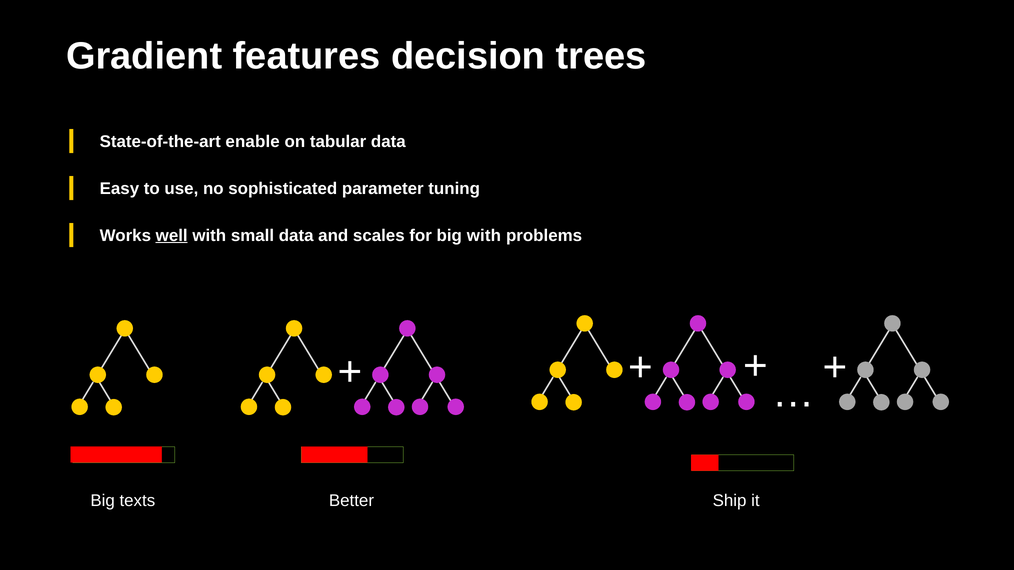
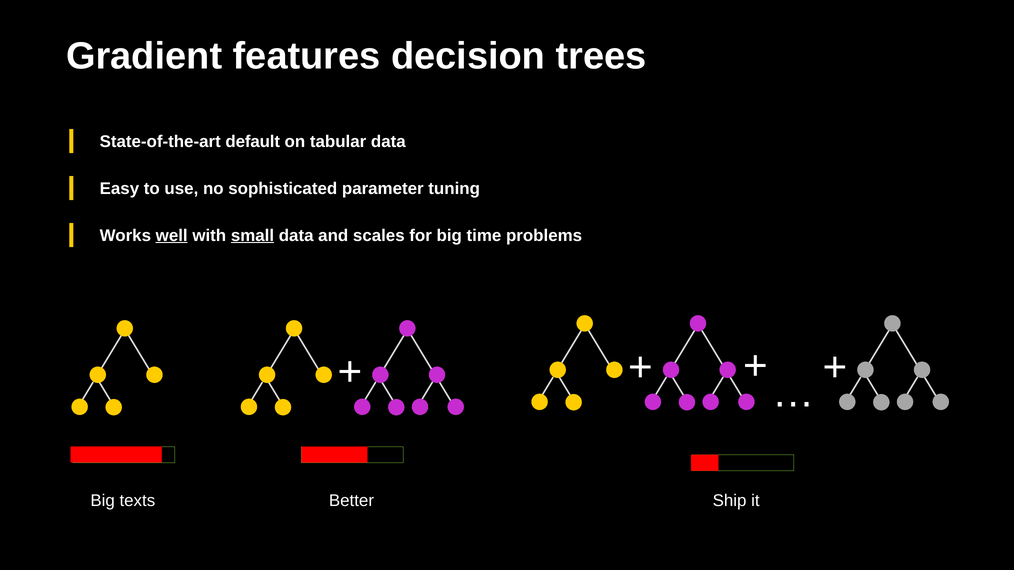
enable: enable -> default (253, 142)
small underline: none -> present (252, 236)
big with: with -> time (484, 236)
